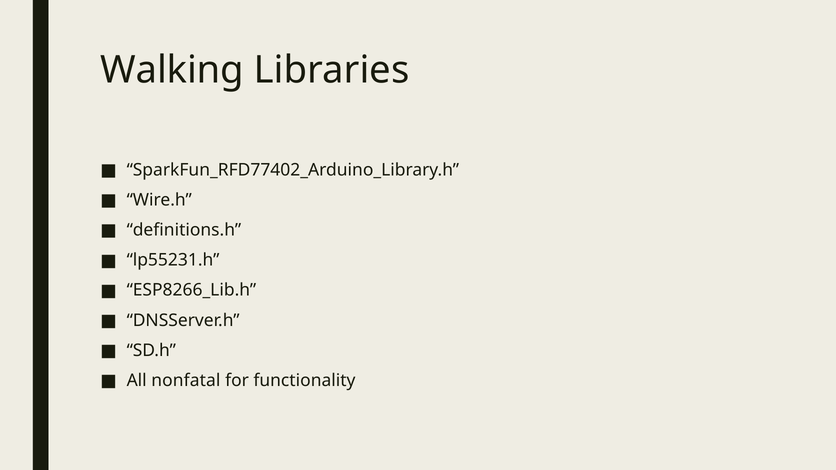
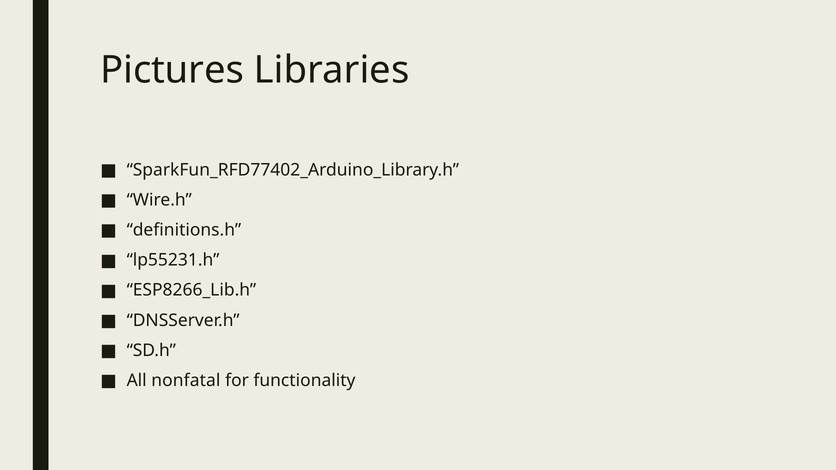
Walking: Walking -> Pictures (172, 70)
